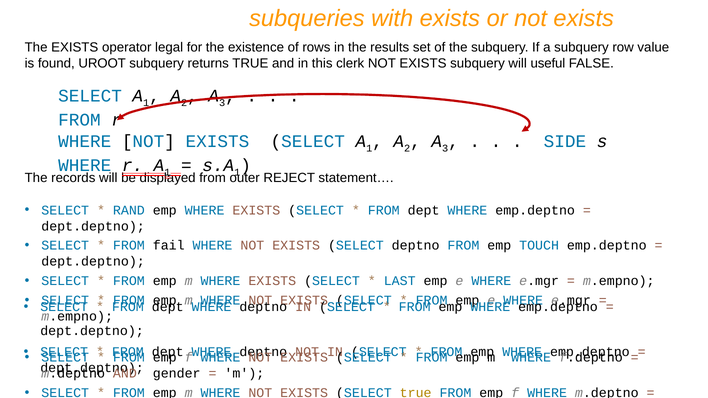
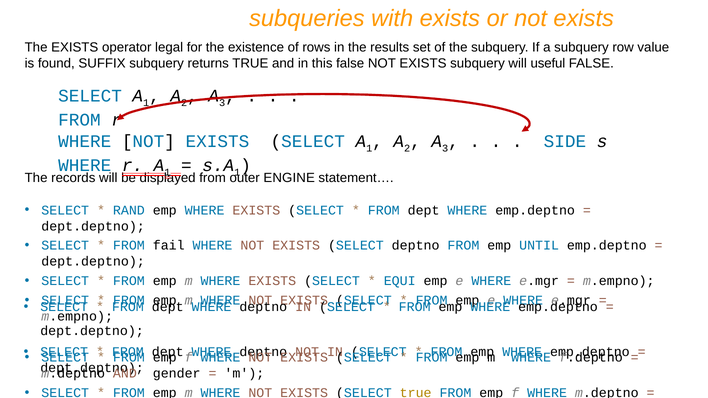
UROOT: UROOT -> SUFFIX (102, 64)
this clerk: clerk -> false (350, 64)
REJECT: REJECT -> ENGINE (289, 178)
TOUCH: TOUCH -> UNTIL (539, 246)
LAST: LAST -> EQUI (400, 281)
